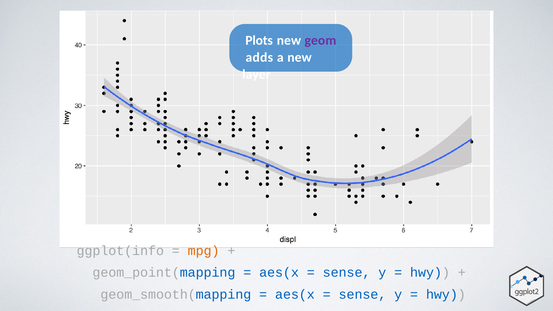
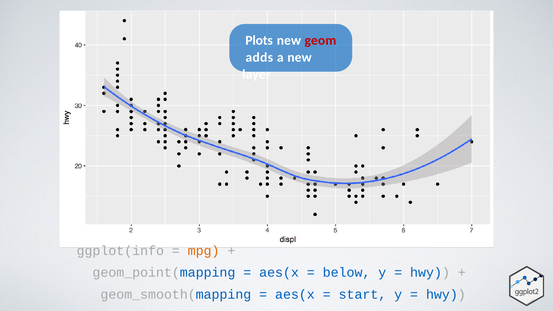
geom colour: purple -> red (320, 40)
sense: sense -> below (347, 273)
sense: sense -> start (362, 294)
